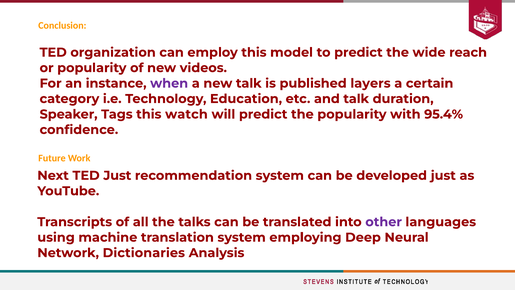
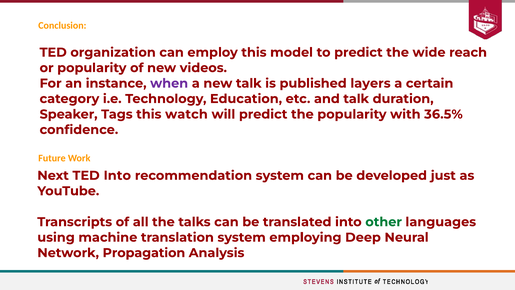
95.4%: 95.4% -> 36.5% (443, 114)
TED Just: Just -> Into (117, 175)
other colour: purple -> green (384, 222)
Dictionaries: Dictionaries -> Propagation (144, 253)
